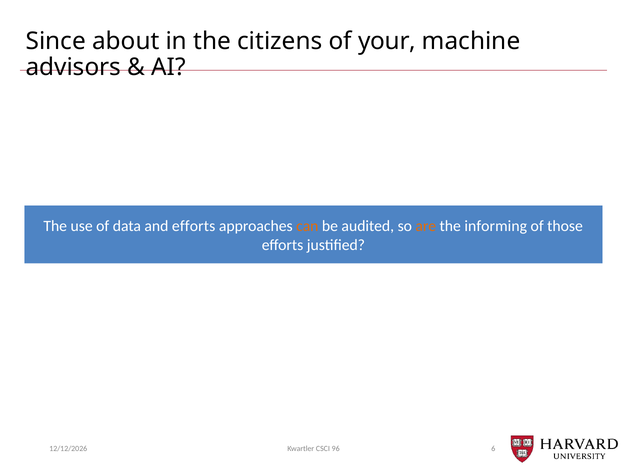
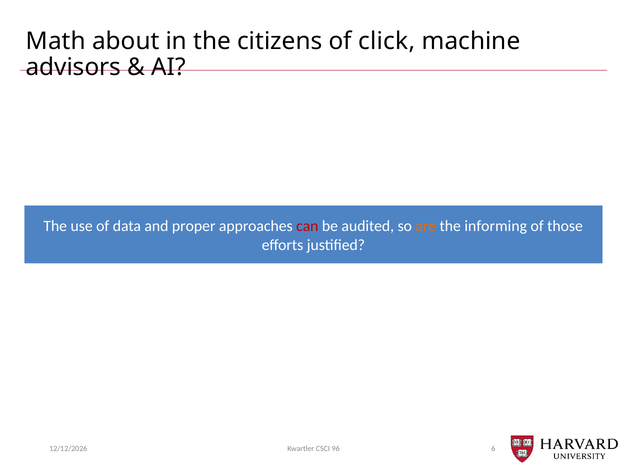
Since: Since -> Math (56, 41)
your: your -> click (387, 41)
and efforts: efforts -> proper (194, 226)
can colour: orange -> red (307, 226)
